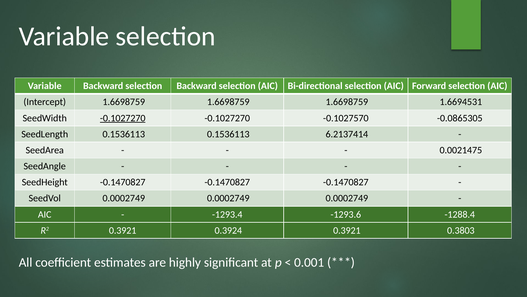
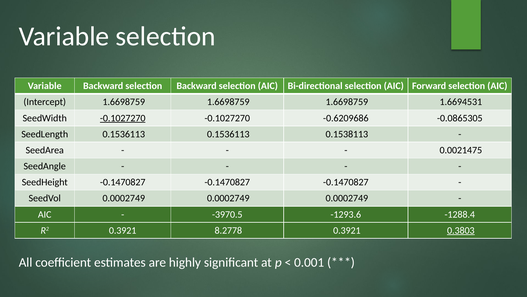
-0.1027570: -0.1027570 -> -0.6209686 (346, 118)
6.2137414: 6.2137414 -> 0.1538113 (347, 134)
-1293.4: -1293.4 -> -3970.5 (227, 214)
0.3924: 0.3924 -> 8.2778 (228, 230)
0.3803 underline: none -> present (461, 230)
